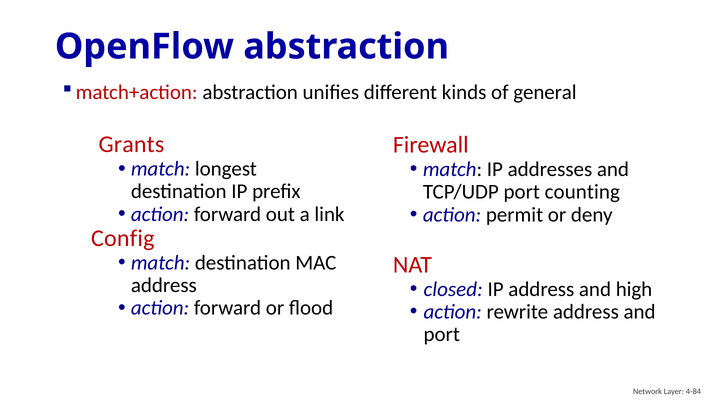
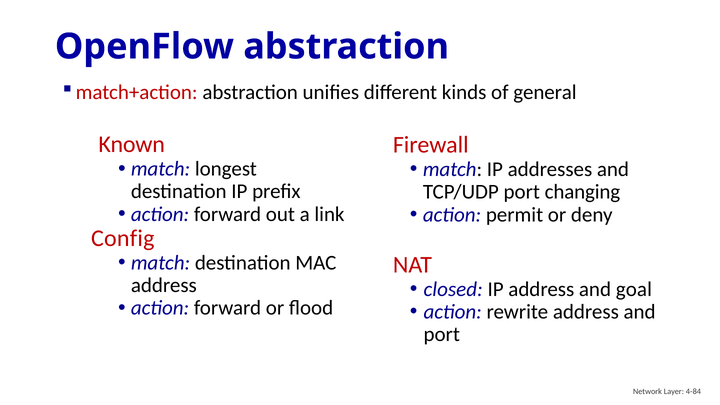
Grants: Grants -> Known (132, 145)
counting: counting -> changing (582, 192)
high: high -> goal (634, 289)
